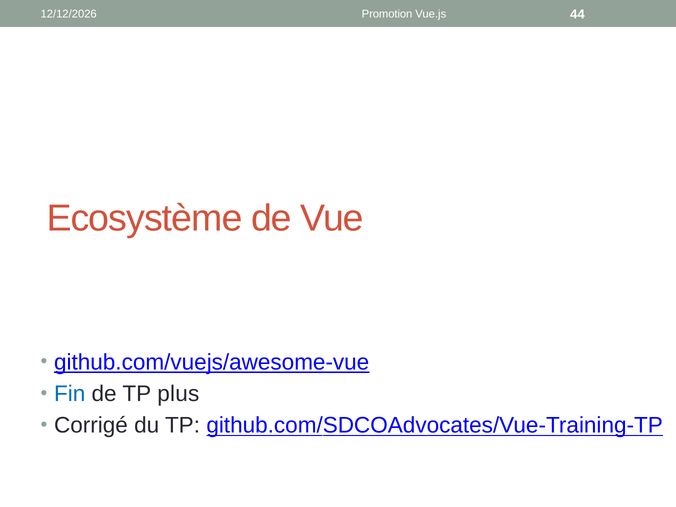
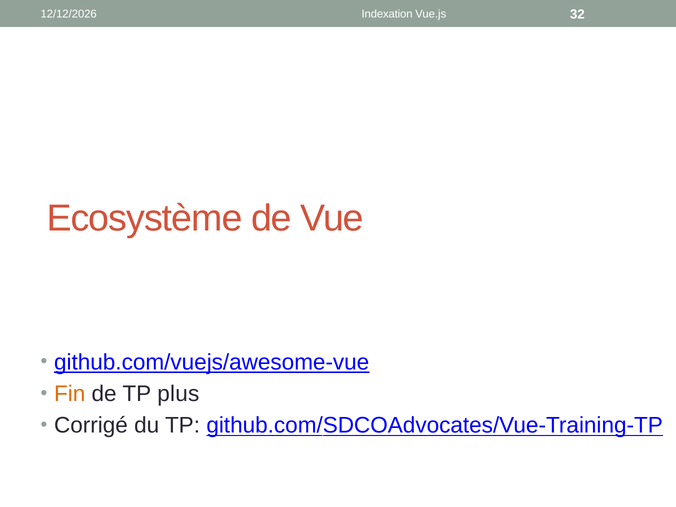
Promotion: Promotion -> Indexation (387, 14)
44: 44 -> 32 (577, 14)
Fin colour: blue -> orange (70, 394)
